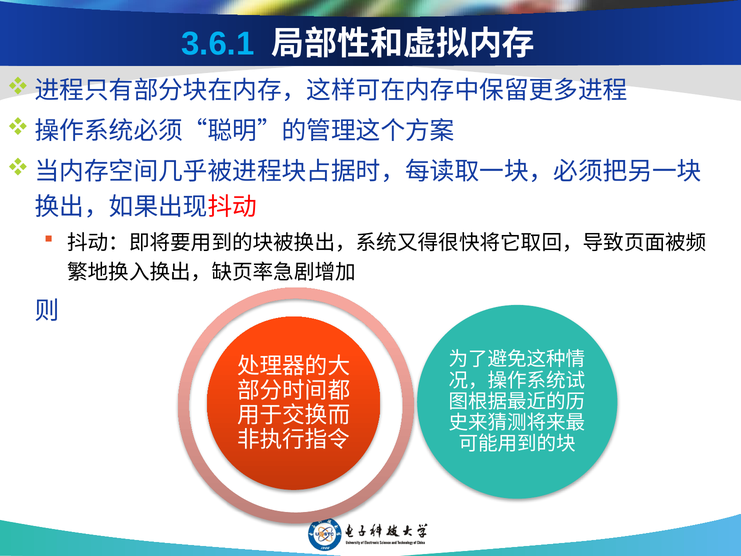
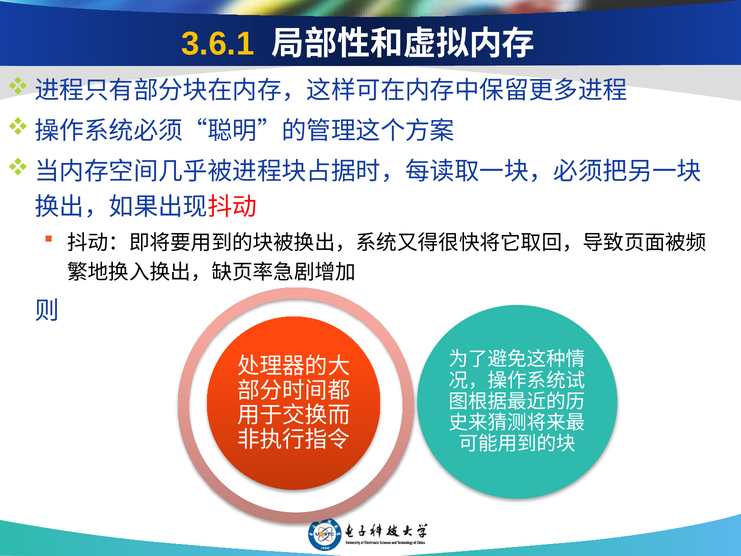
3.6.1 colour: light blue -> yellow (218, 44)
